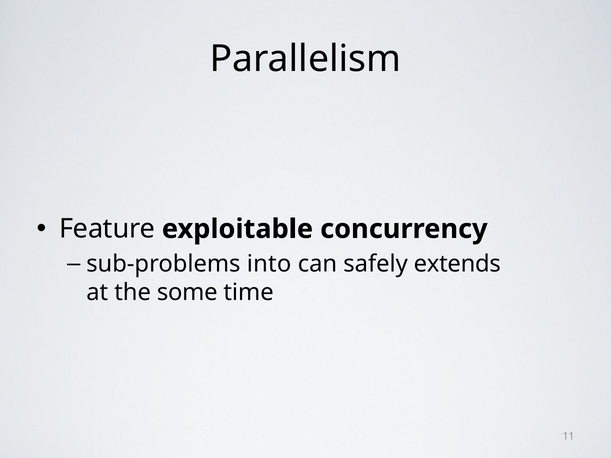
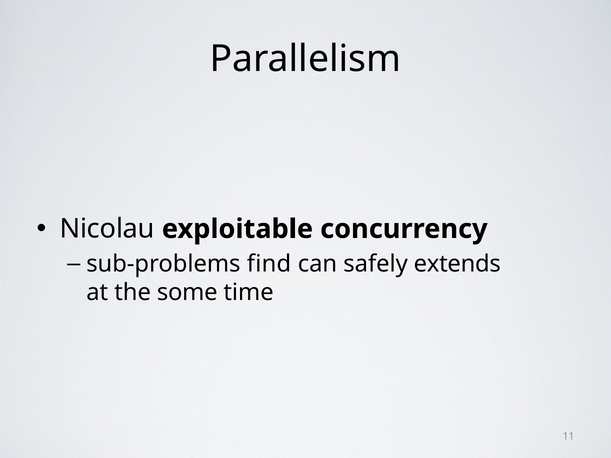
Feature: Feature -> Nicolau (107, 229)
into: into -> find (269, 264)
